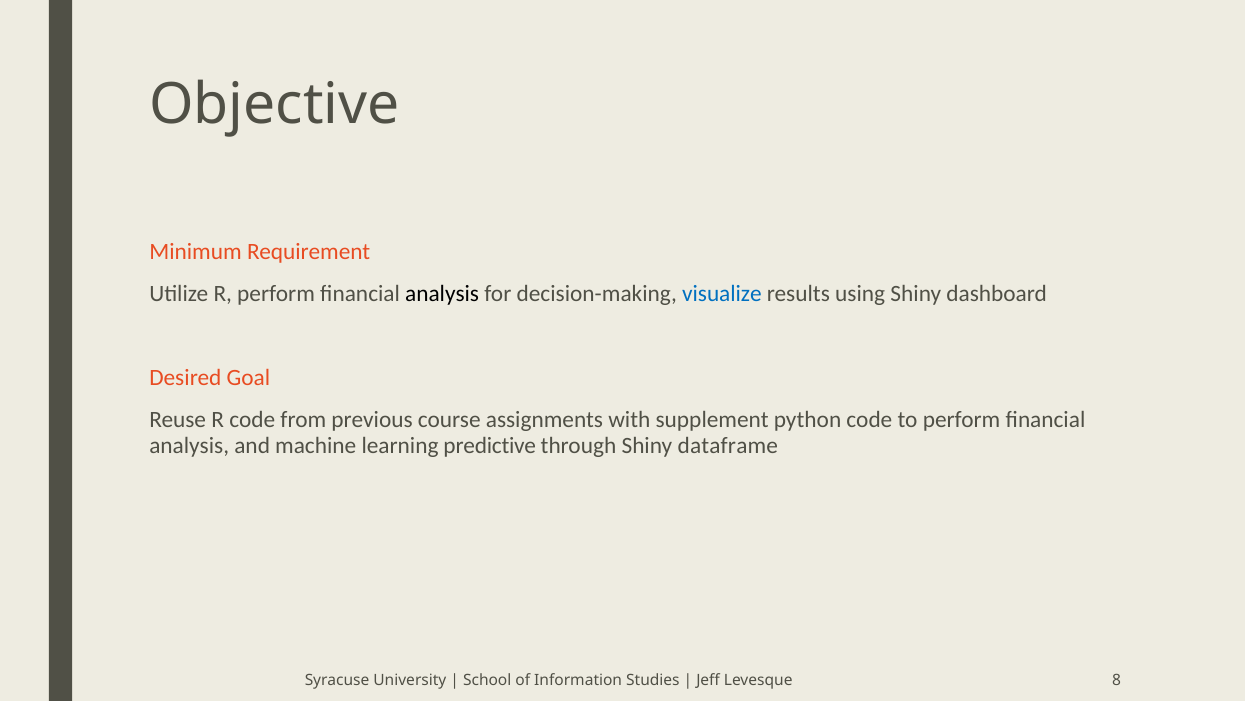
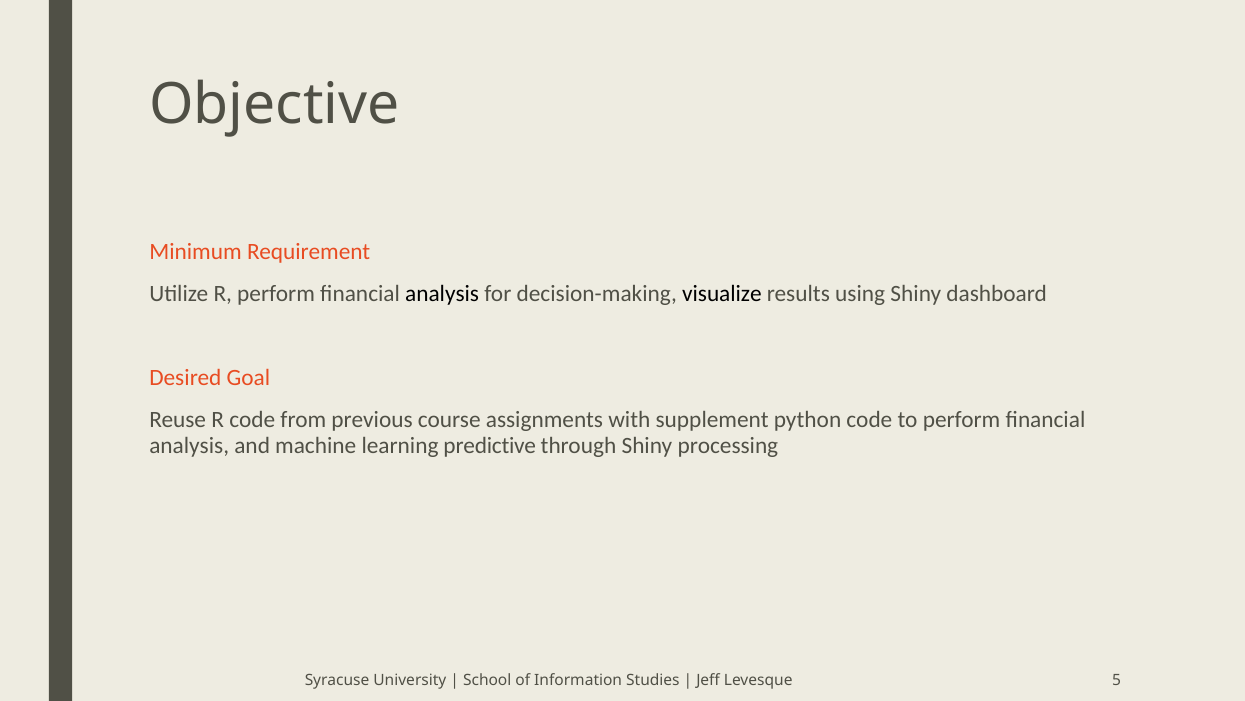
visualize colour: blue -> black (722, 293)
dataframe: dataframe -> processing (728, 445)
8: 8 -> 5 (1117, 679)
